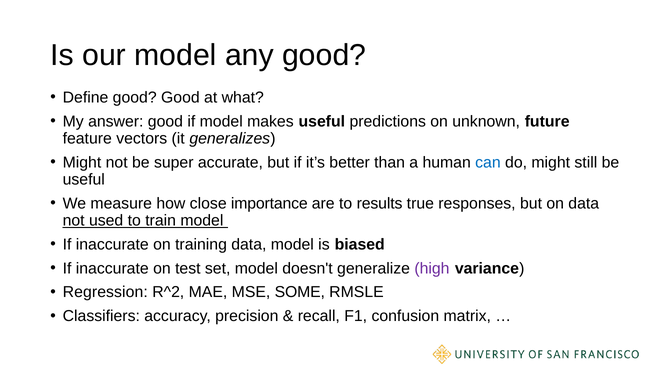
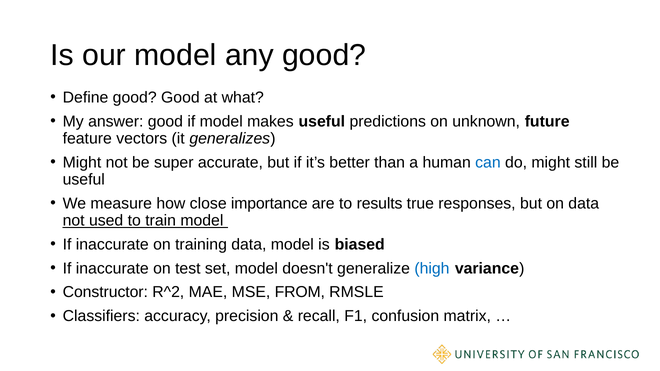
high colour: purple -> blue (432, 269)
Regression: Regression -> Constructor (105, 292)
SOME: SOME -> FROM (300, 292)
